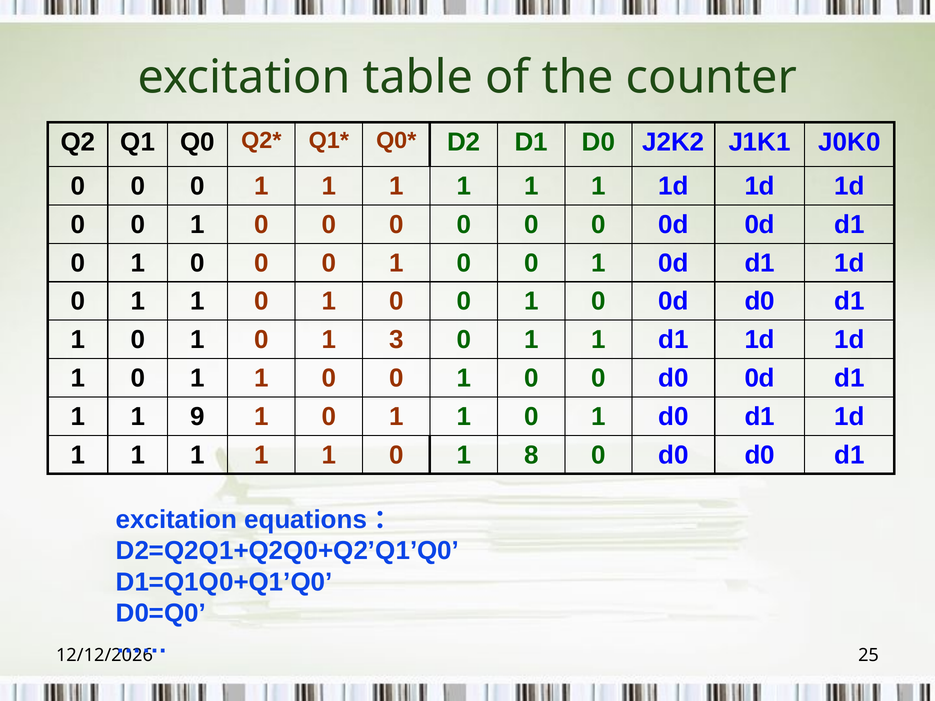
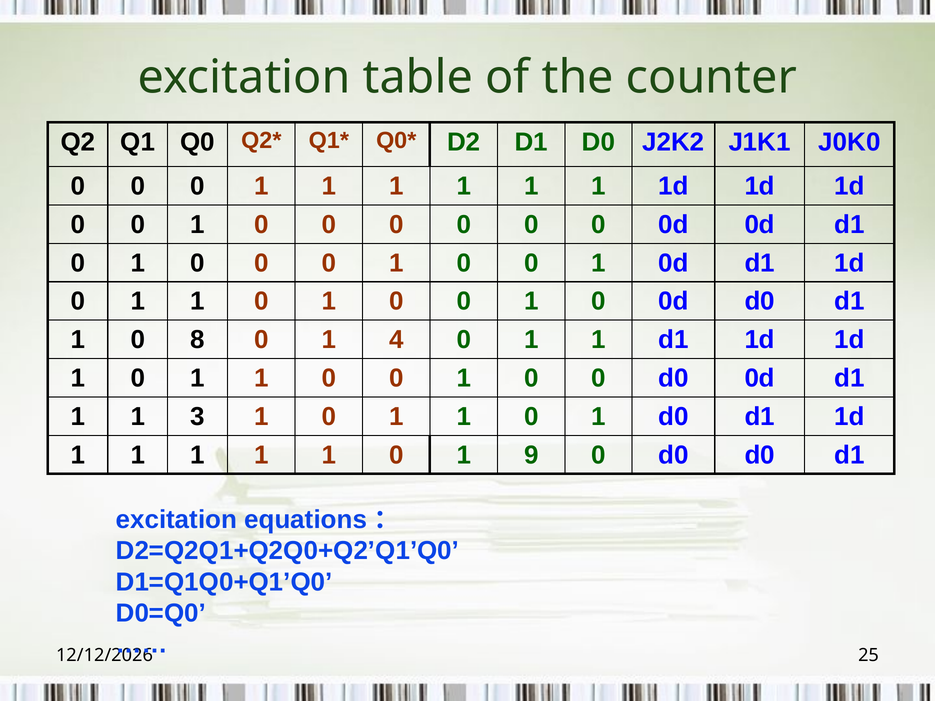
1: 1 -> 8 (198, 340)
3: 3 -> 4 (396, 340)
9: 9 -> 3 (198, 417)
8: 8 -> 9 (531, 455)
